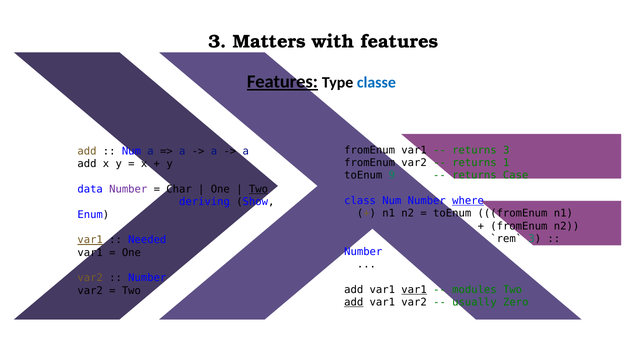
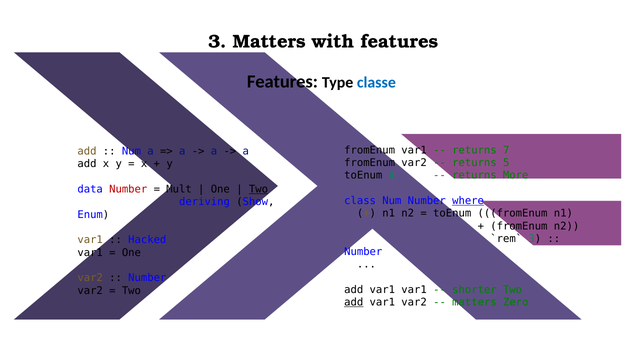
Features underline: present -> none (282, 82)
returns 3: 3 -> 7 (506, 150)
1: 1 -> 5 (506, 163)
9: 9 -> 4 (392, 175)
Case: Case -> More (516, 175)
Number colour: purple -> red (128, 189)
Char: Char -> Mult (179, 189)
var1 underline: present -> none (90, 240)
Needed: Needed -> Hacked (147, 240)
var1 underline: present -> none (414, 290)
modules: modules -> shorter (474, 290)
usually: usually -> matters (474, 302)
